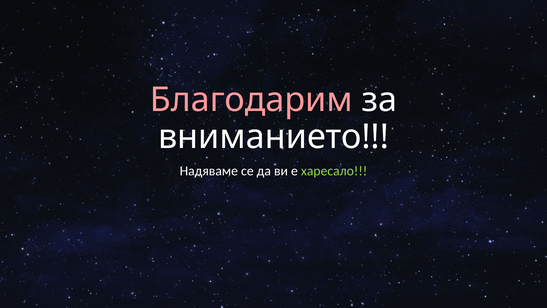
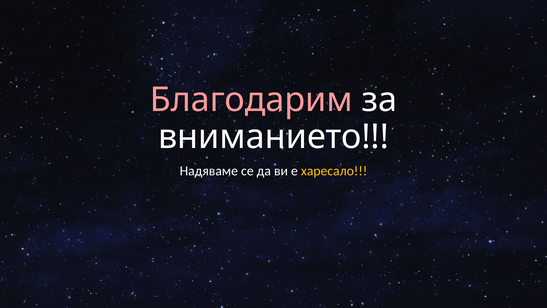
харесало colour: light green -> yellow (334, 171)
